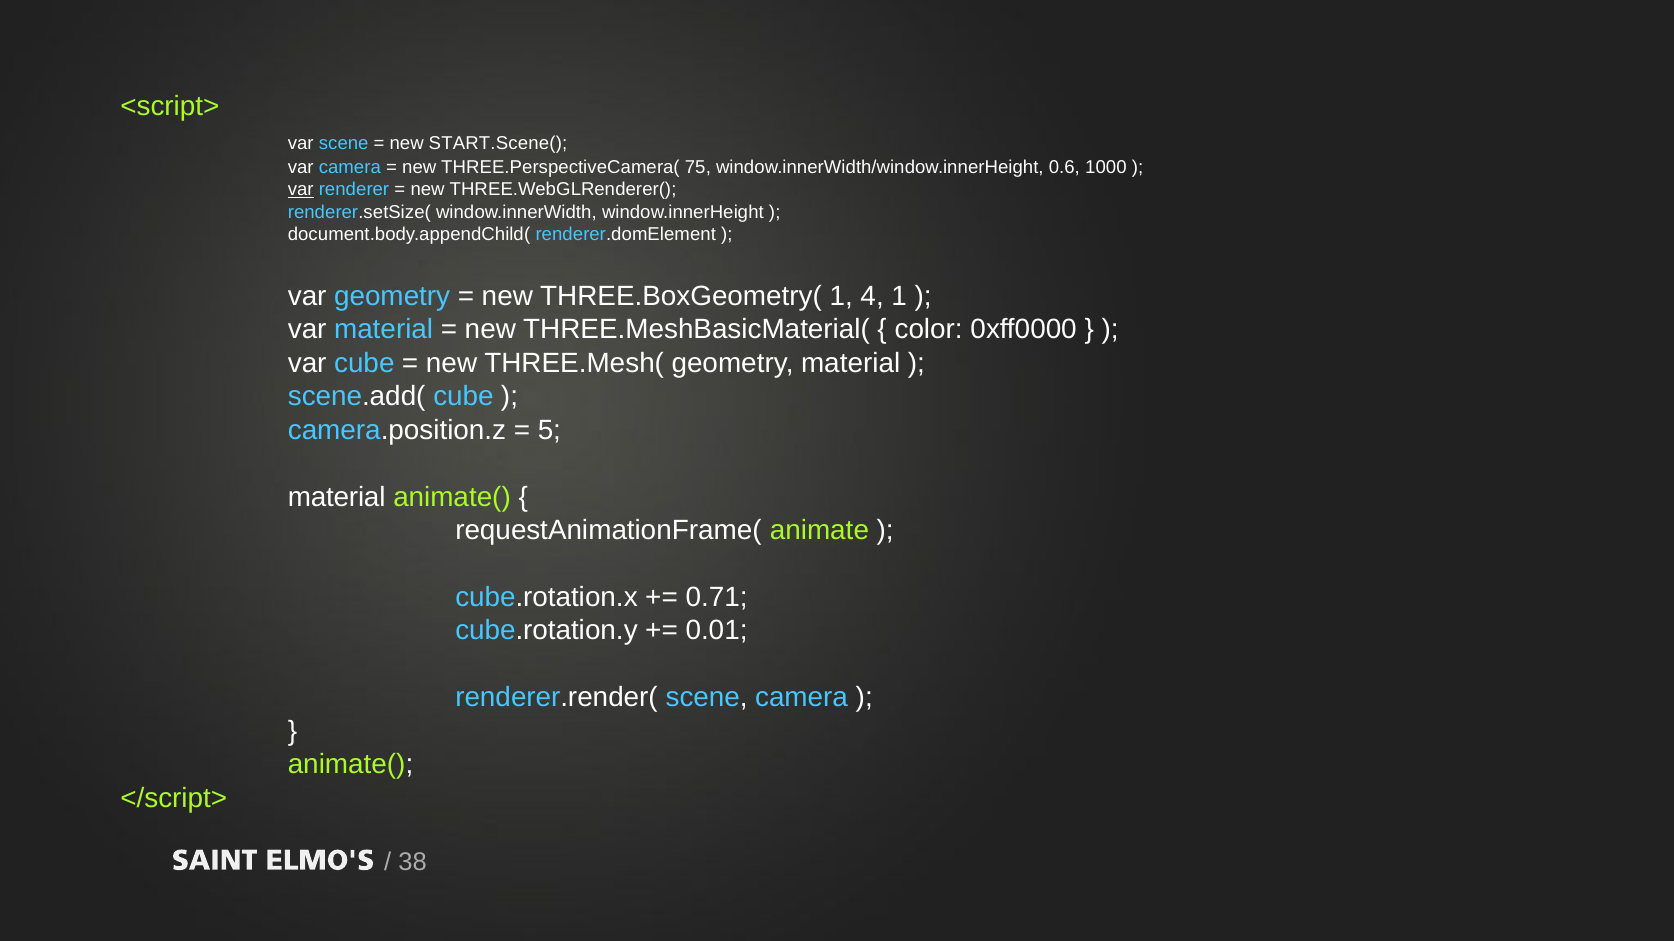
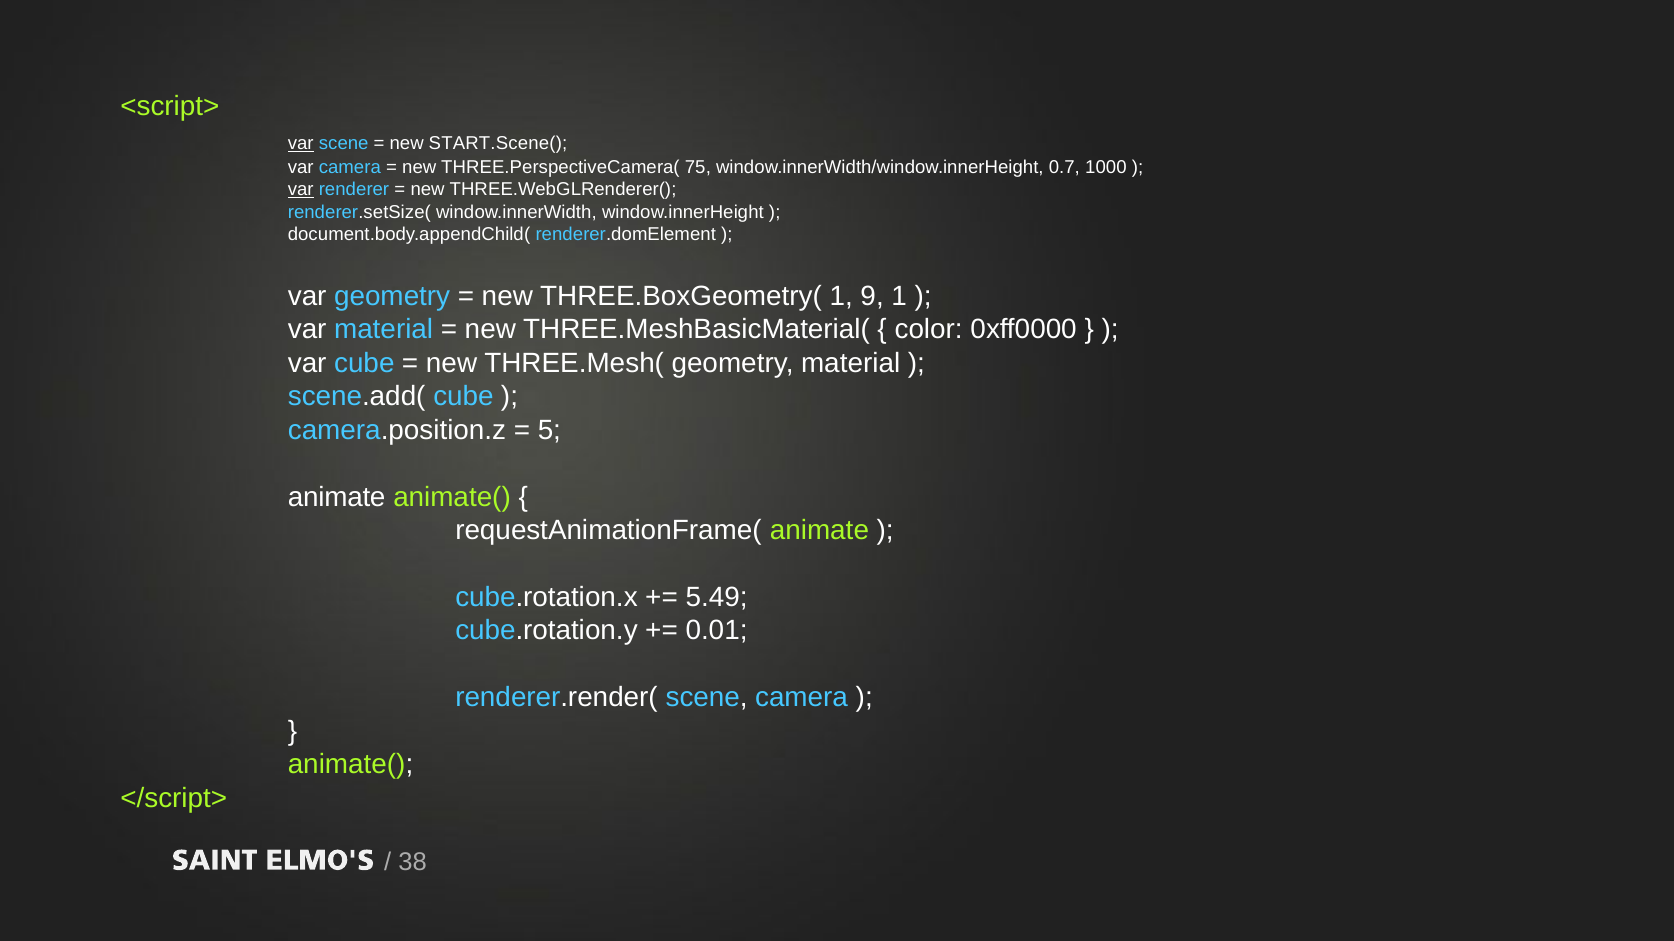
var underline: none -> present (301, 143)
0.6: 0.6 -> 0.7 (1064, 168)
4: 4 -> 9 (872, 296)
material: material -> animate (337, 497)
0.71: 0.71 -> 5.49 (717, 598)
